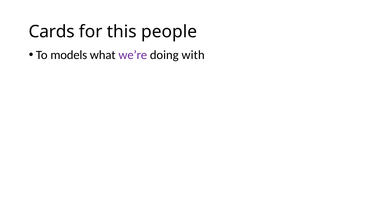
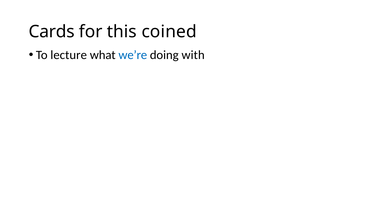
people: people -> coined (169, 32)
models: models -> lecture (69, 55)
we’re colour: purple -> blue (133, 55)
